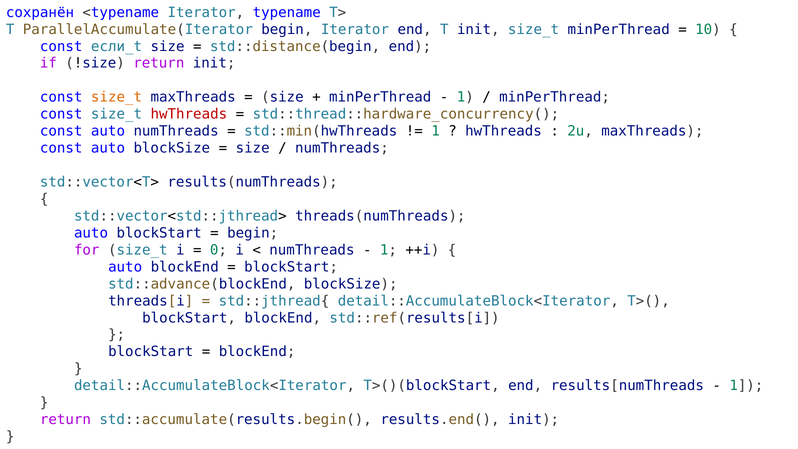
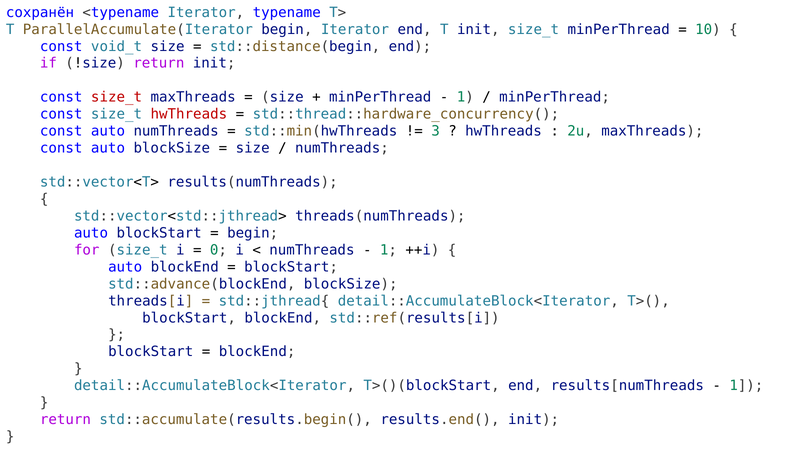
если_t: если_t -> void_t (117, 46)
size_t colour: orange -> red (117, 97)
1: 1 -> 3 (436, 131)
